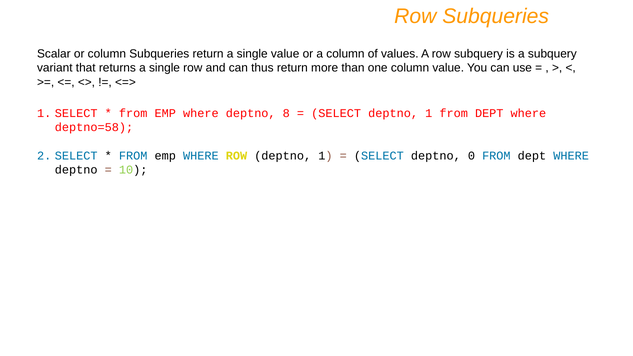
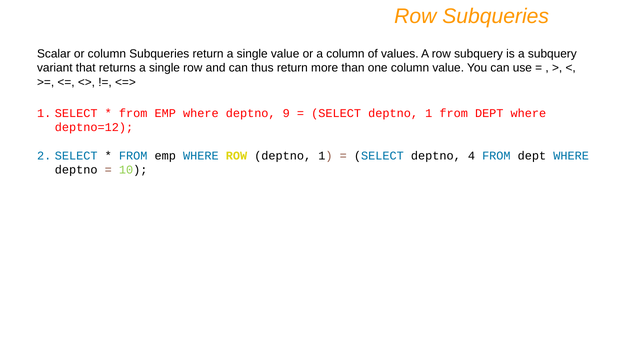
8: 8 -> 9 (286, 113)
deptno=58: deptno=58 -> deptno=12 (94, 127)
0: 0 -> 4 (471, 156)
